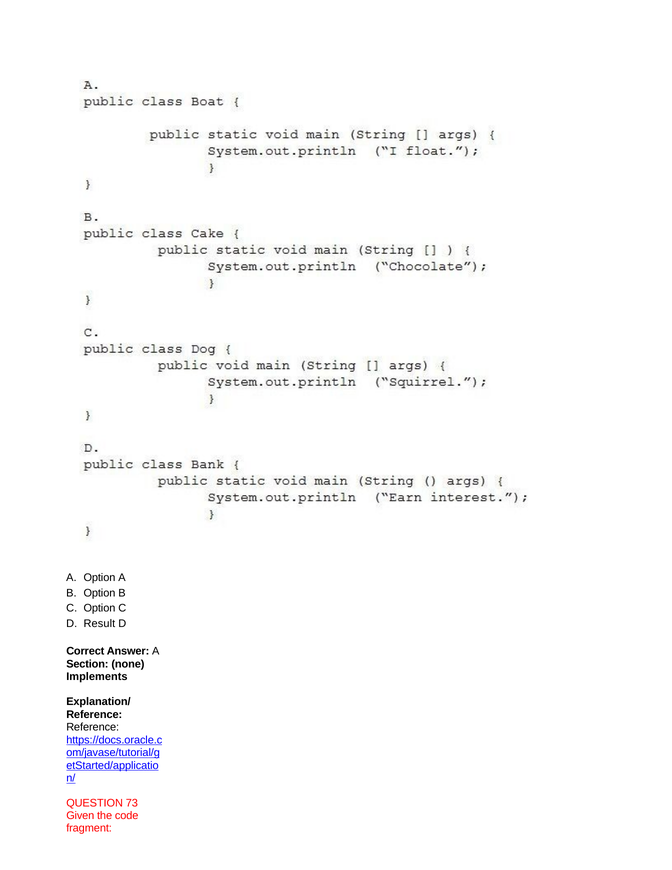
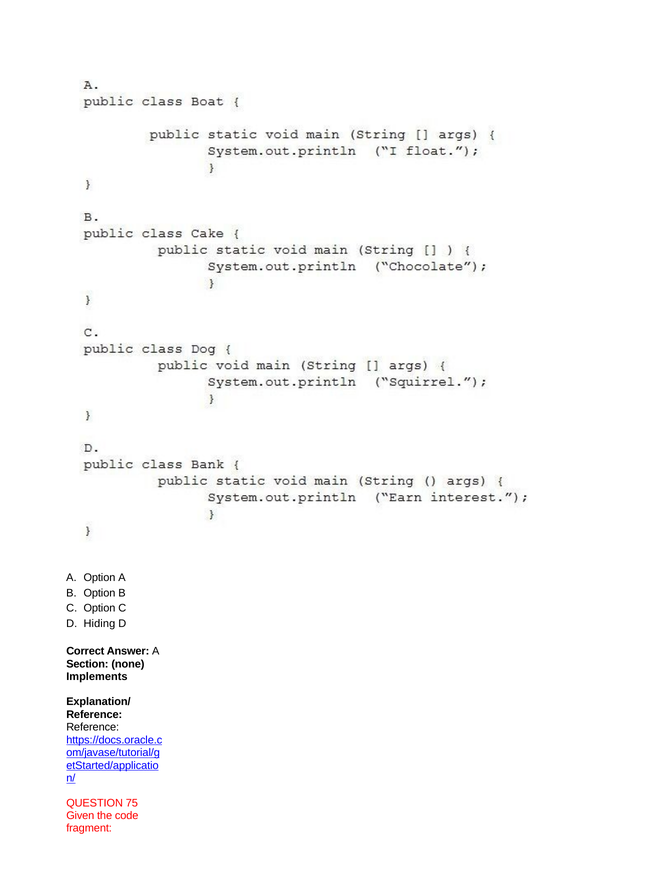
Result: Result -> Hiding (99, 623)
73: 73 -> 75 (132, 803)
